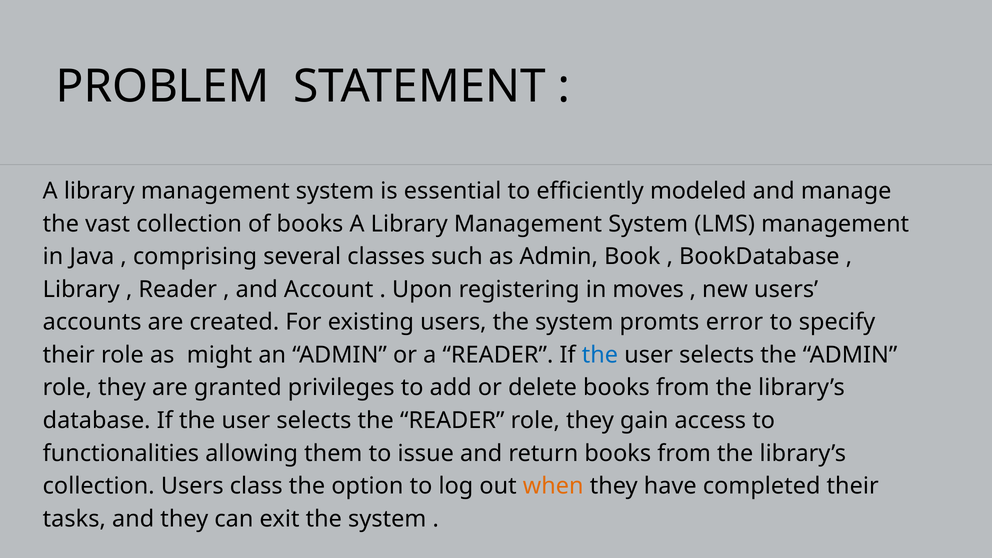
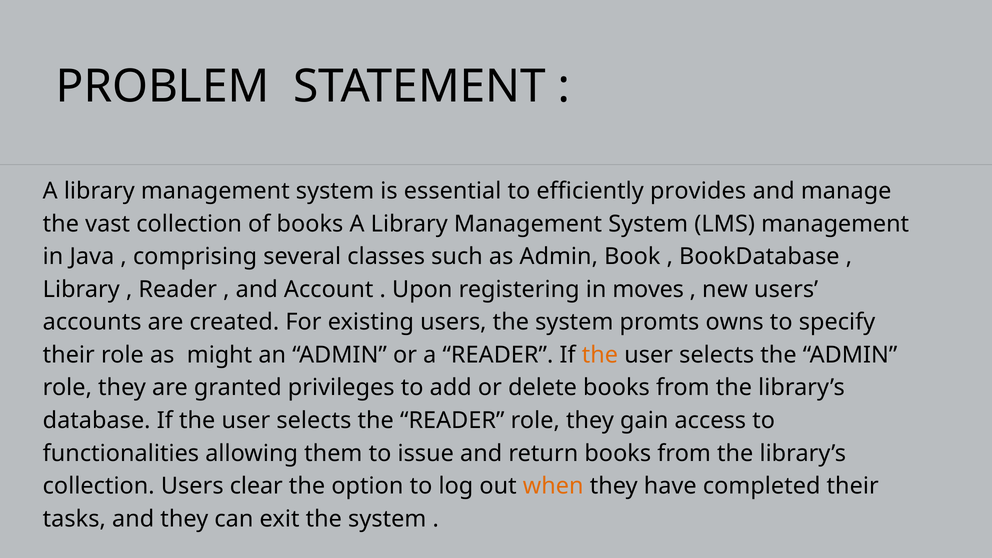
modeled: modeled -> provides (698, 191)
error: error -> owns (735, 322)
the colour: blue -> orange (600, 355)
class: class -> clear (256, 486)
